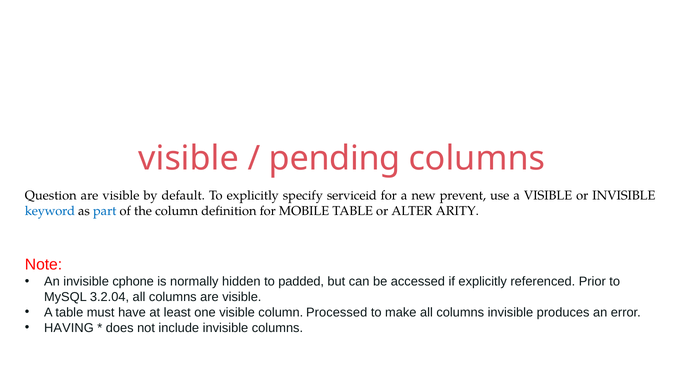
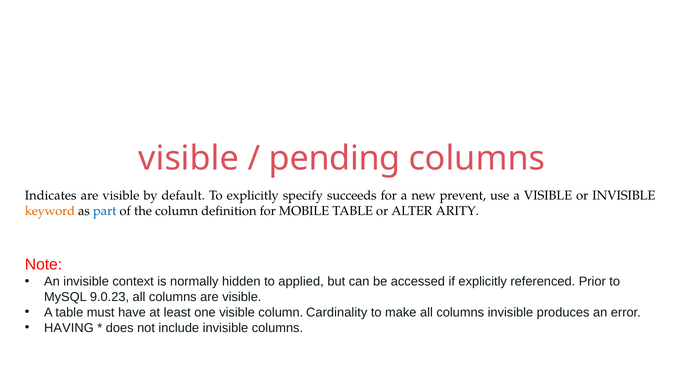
Question: Question -> Indicates (51, 195)
serviceid: serviceid -> succeeds (352, 195)
keyword colour: blue -> orange (50, 211)
cphone: cphone -> context (133, 281)
padded: padded -> applied (301, 281)
3.2.04: 3.2.04 -> 9.0.23 (109, 297)
Processed: Processed -> Cardinality (337, 312)
